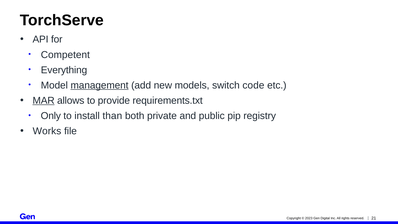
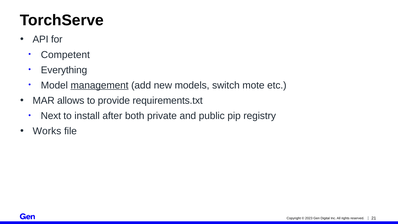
code: code -> mote (253, 85)
MAR underline: present -> none (44, 100)
Only: Only -> Next (51, 116)
than: than -> after (112, 116)
